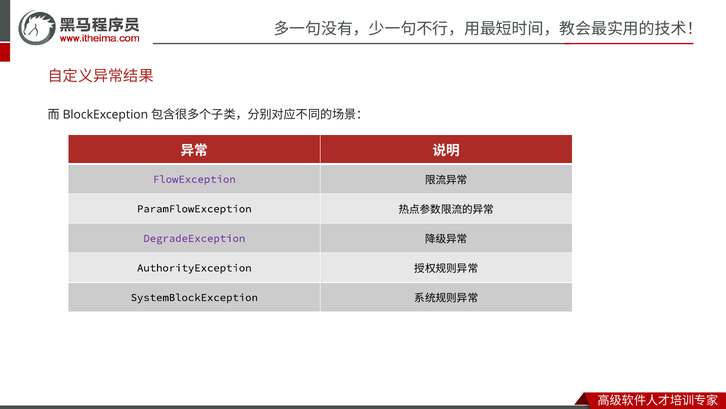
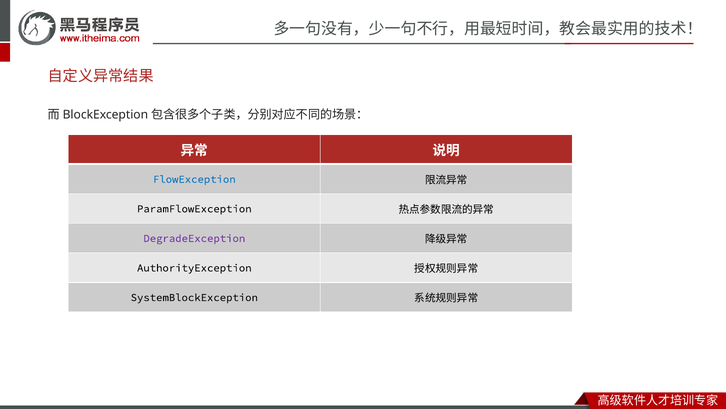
FlowException colour: purple -> blue (194, 179)
